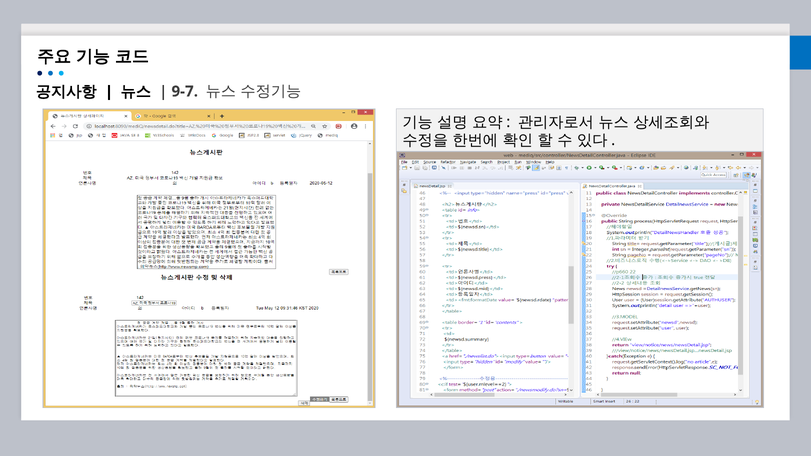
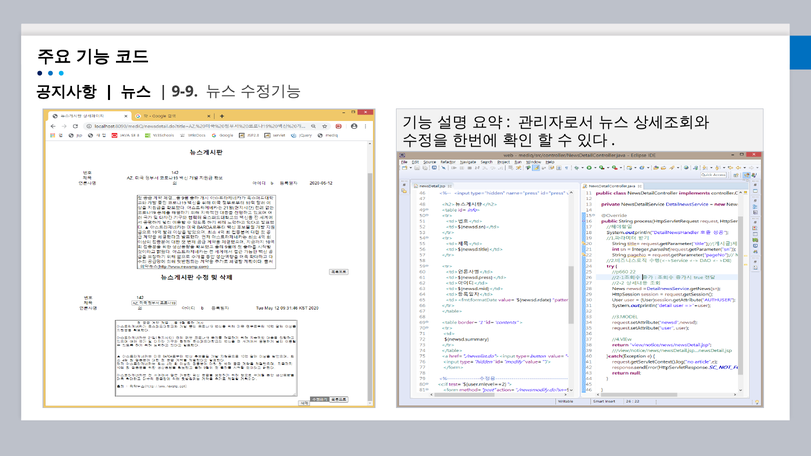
9-7: 9-7 -> 9-9 (185, 91)
